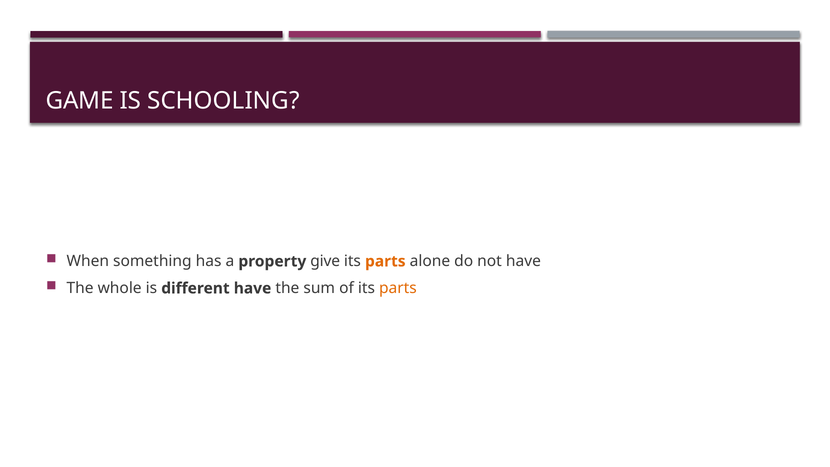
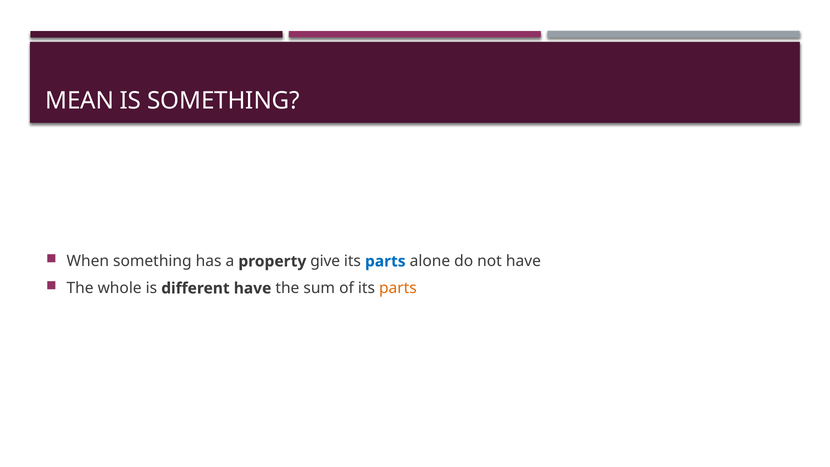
GAME: GAME -> MEAN (80, 101)
IS SCHOOLING: SCHOOLING -> SOMETHING (224, 101)
parts colour: orange -> blue (385, 261)
